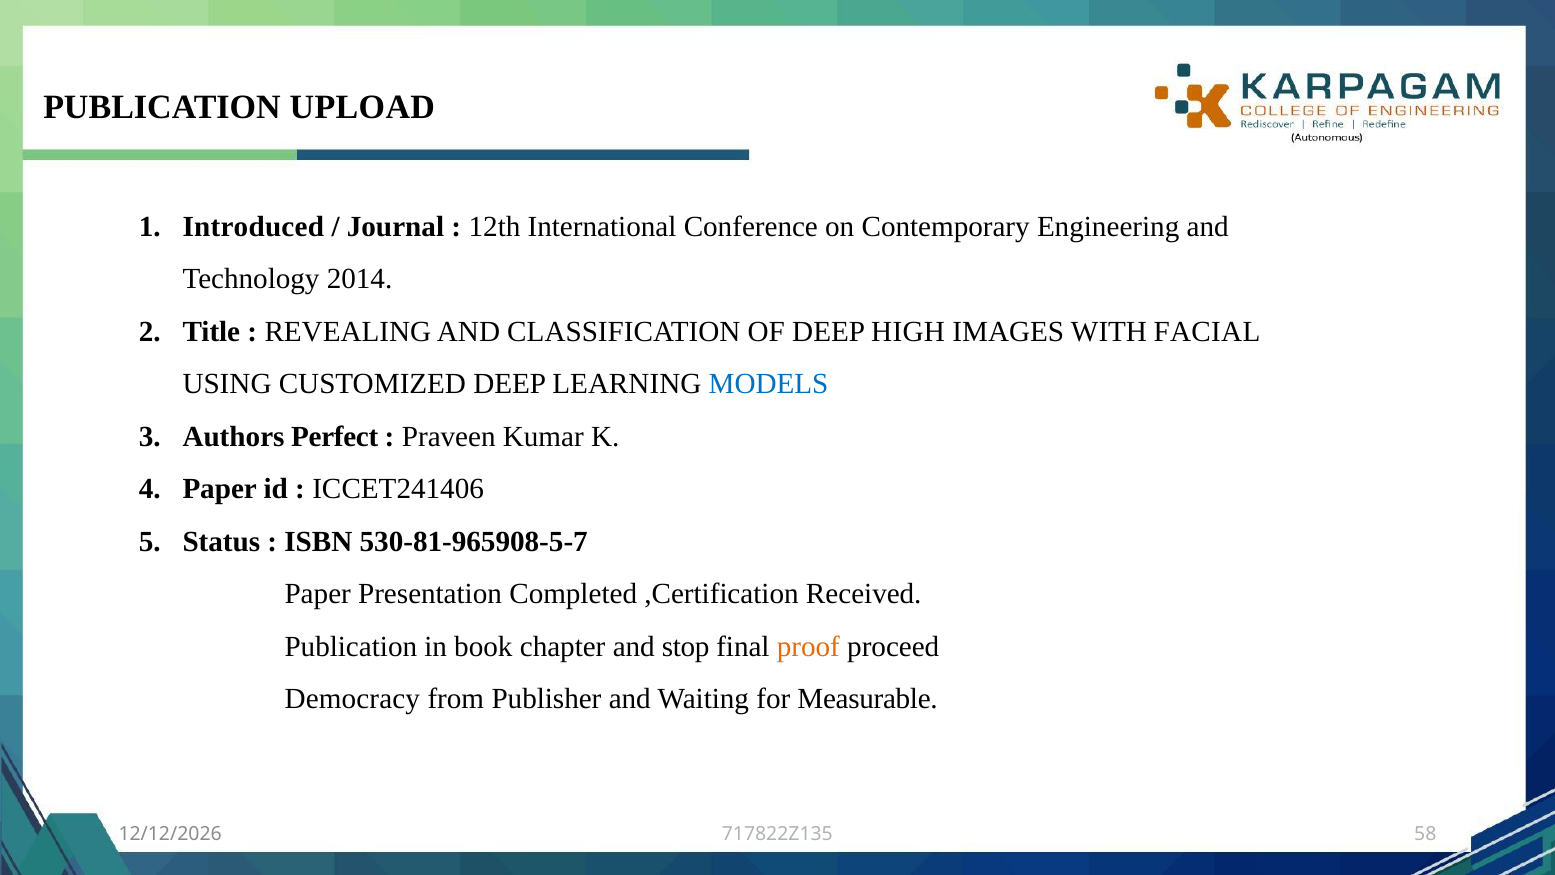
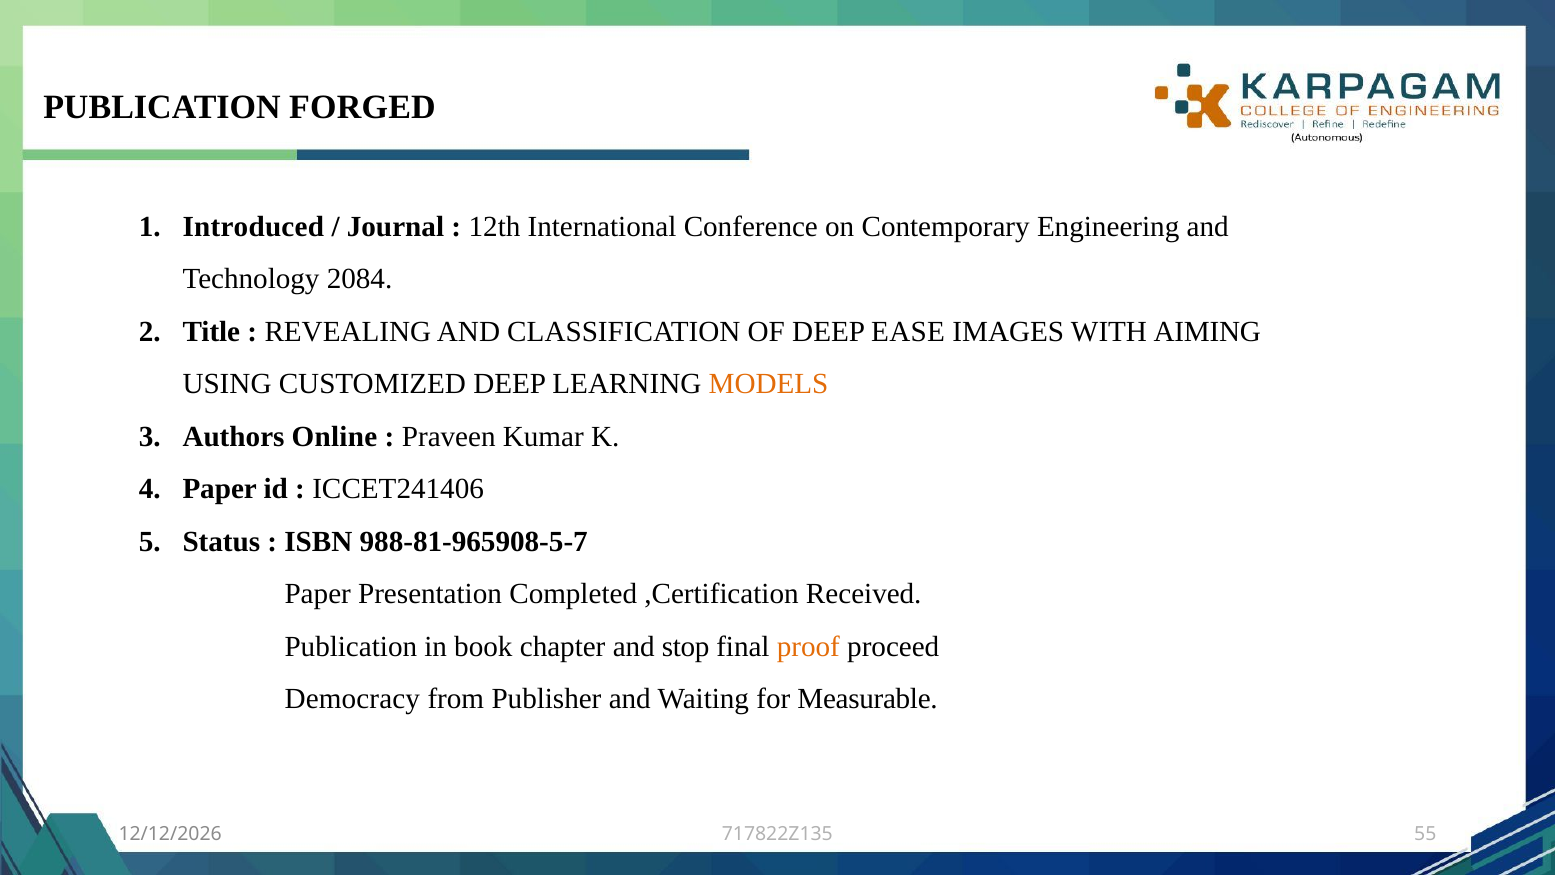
UPLOAD: UPLOAD -> FORGED (362, 107)
2014: 2014 -> 2084 (360, 279)
HIGH: HIGH -> EASE (908, 332)
FACIAL: FACIAL -> AIMING (1207, 332)
MODELS colour: blue -> orange (769, 384)
Perfect: Perfect -> Online (334, 436)
530-81-965908-5-7: 530-81-965908-5-7 -> 988-81-965908-5-7 (474, 541)
58: 58 -> 55 (1425, 834)
